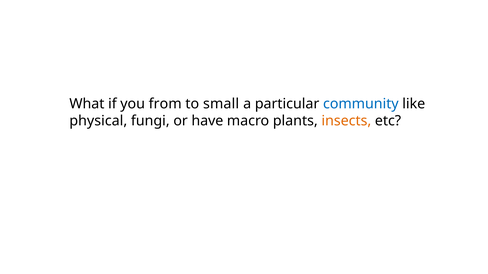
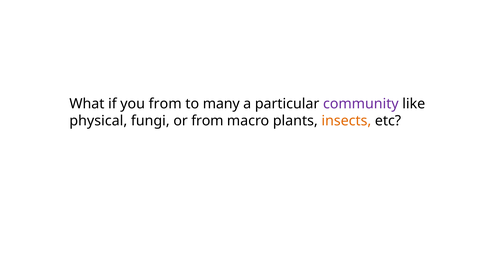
small: small -> many (221, 104)
community colour: blue -> purple (361, 104)
or have: have -> from (207, 121)
